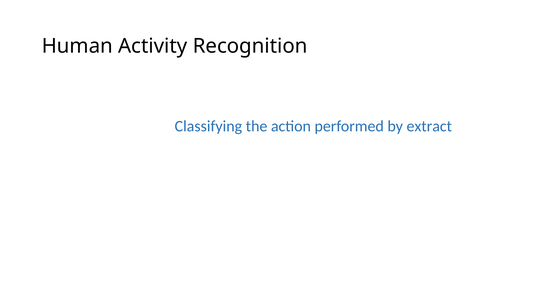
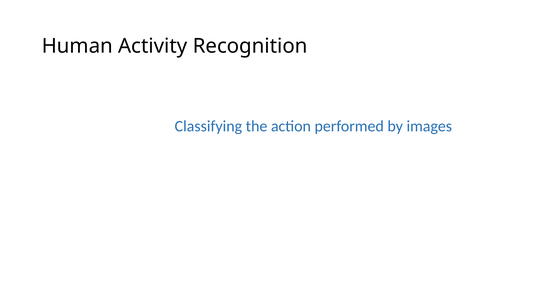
extract: extract -> images (429, 126)
